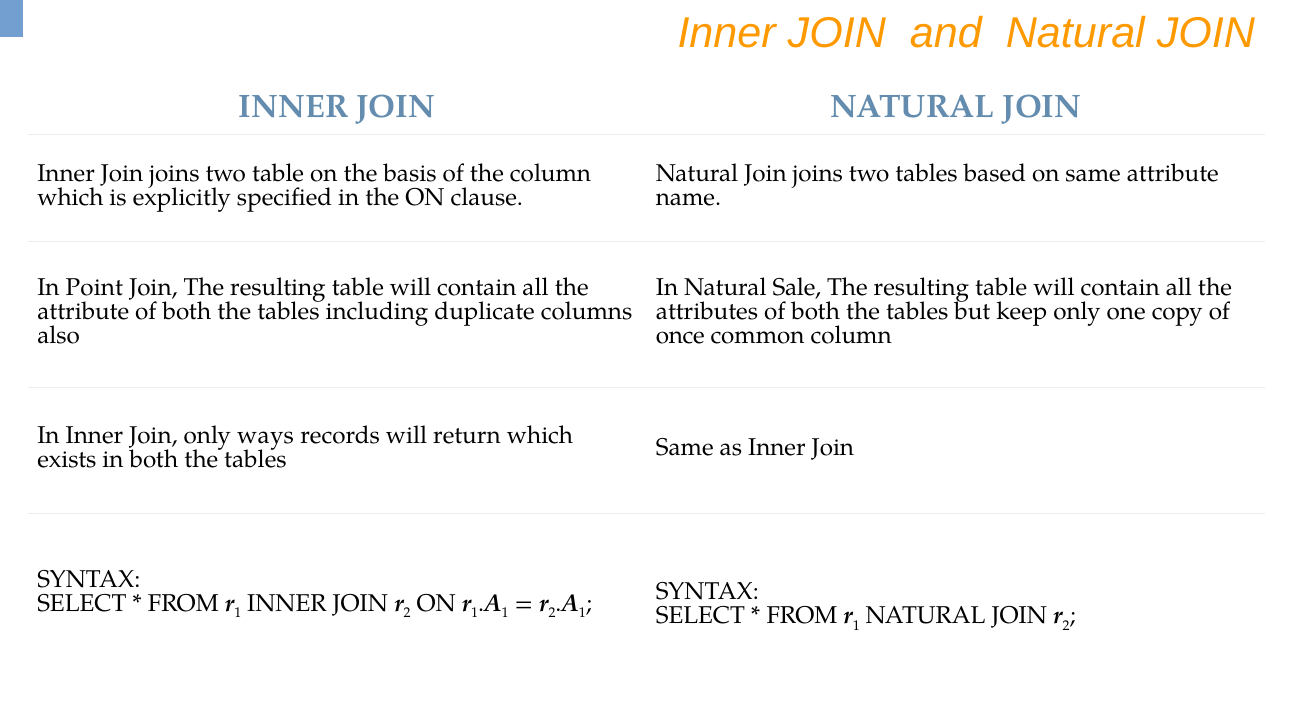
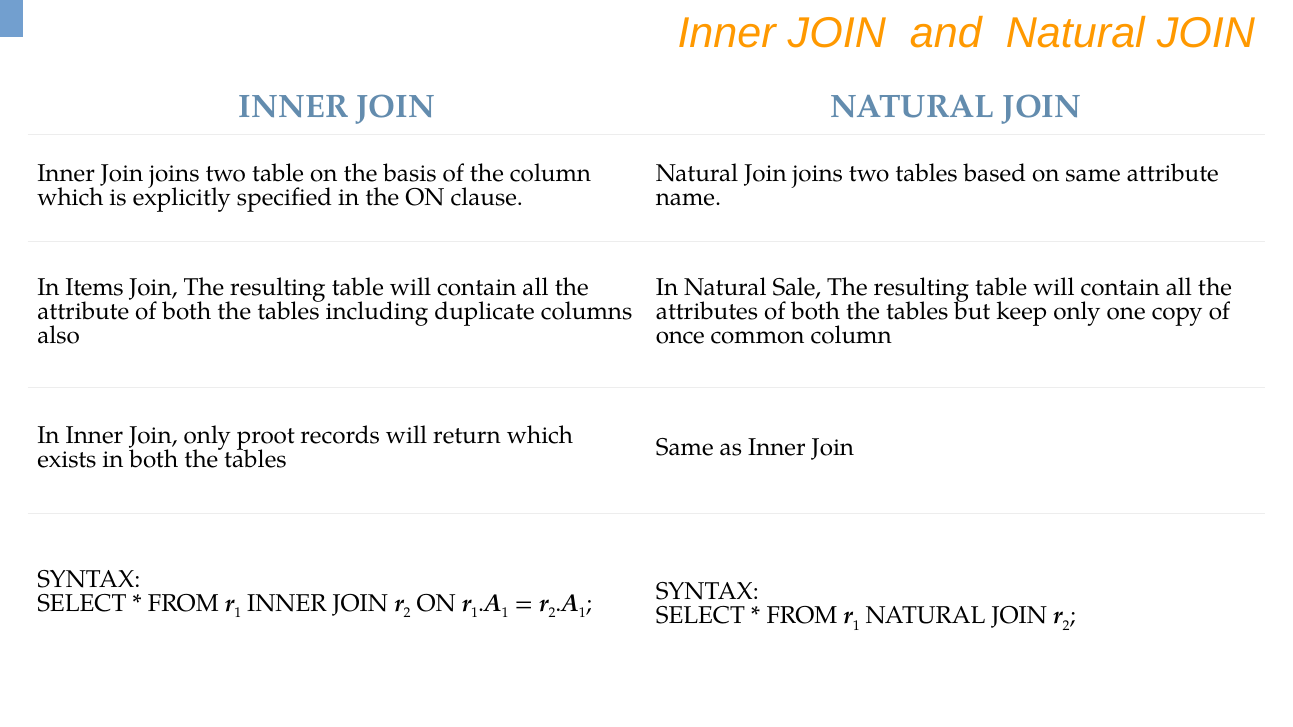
Point: Point -> Items (95, 287)
ways: ways -> proot (266, 435)
